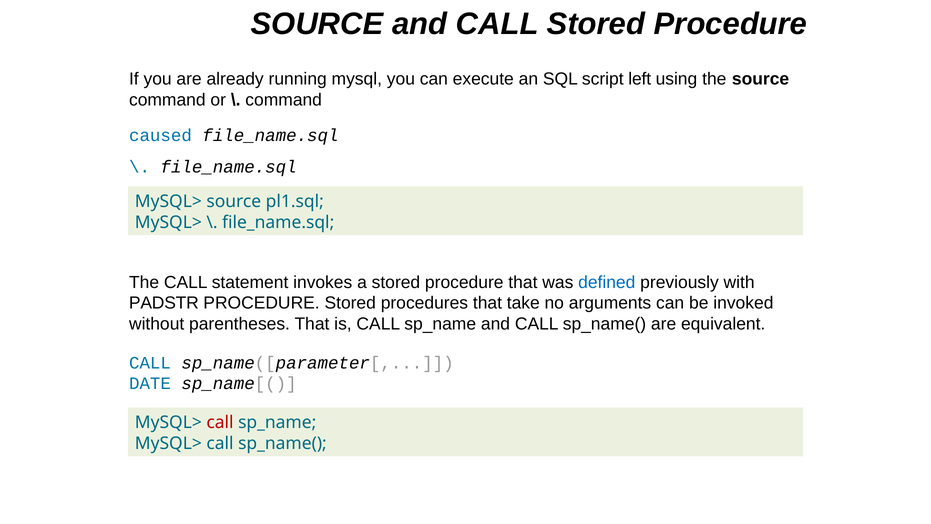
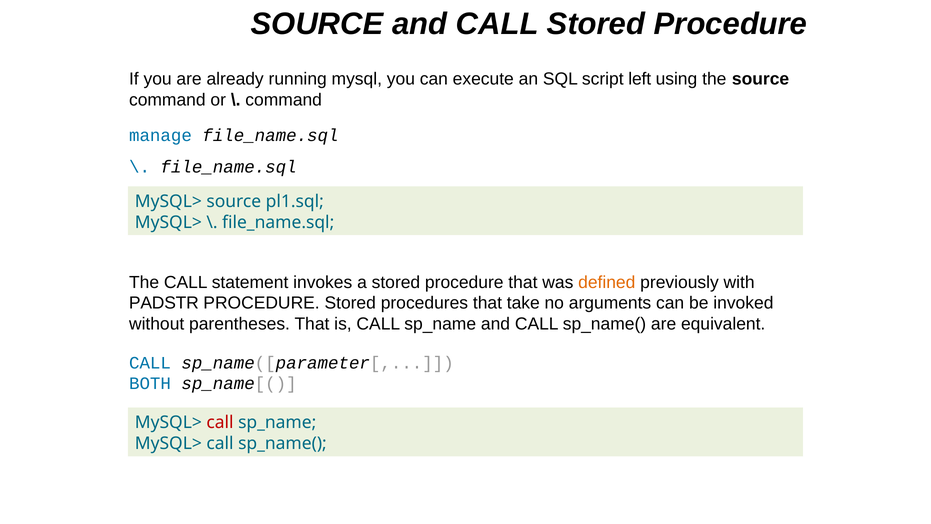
caused: caused -> manage (160, 135)
defined colour: blue -> orange (607, 282)
DATE: DATE -> BOTH (150, 384)
